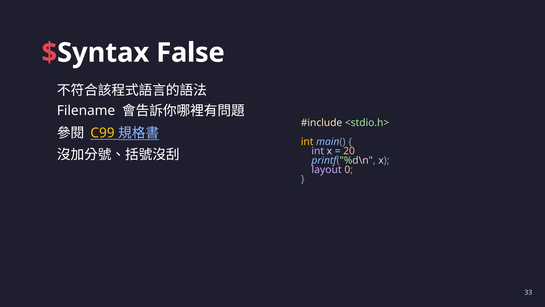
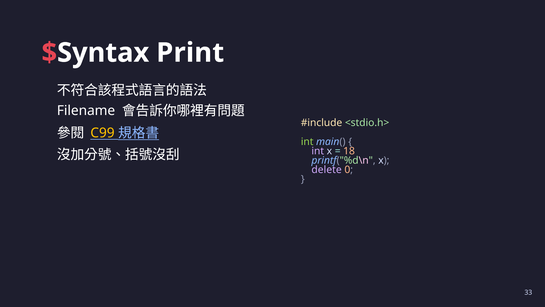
False: False -> Print (190, 53)
int colour: yellow -> light green (307, 141)
20: 20 -> 18 (349, 151)
layout: layout -> delete (327, 170)
